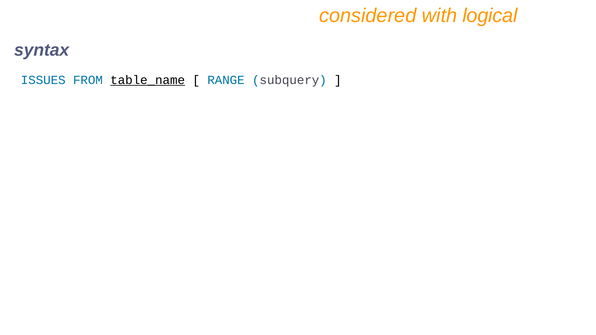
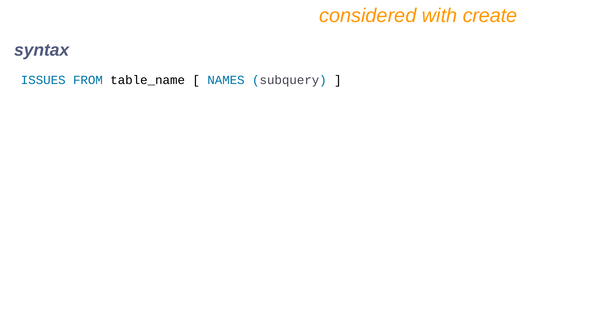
logical: logical -> create (490, 16)
table_name underline: present -> none (148, 80)
RANGE: RANGE -> NAMES (226, 80)
